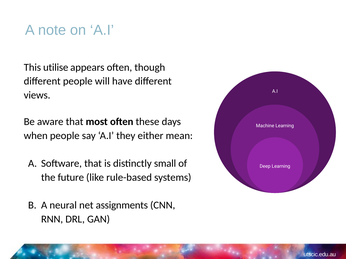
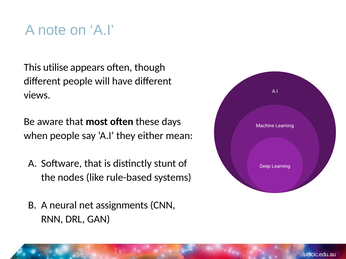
small: small -> stunt (165, 164)
future: future -> nodes (71, 178)
